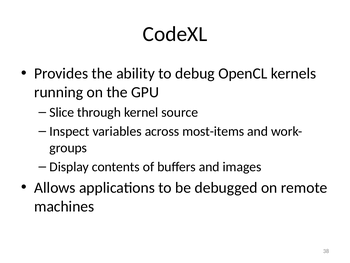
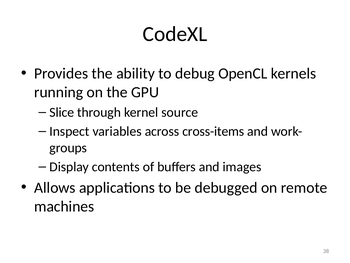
most-items: most-items -> cross-items (213, 131)
